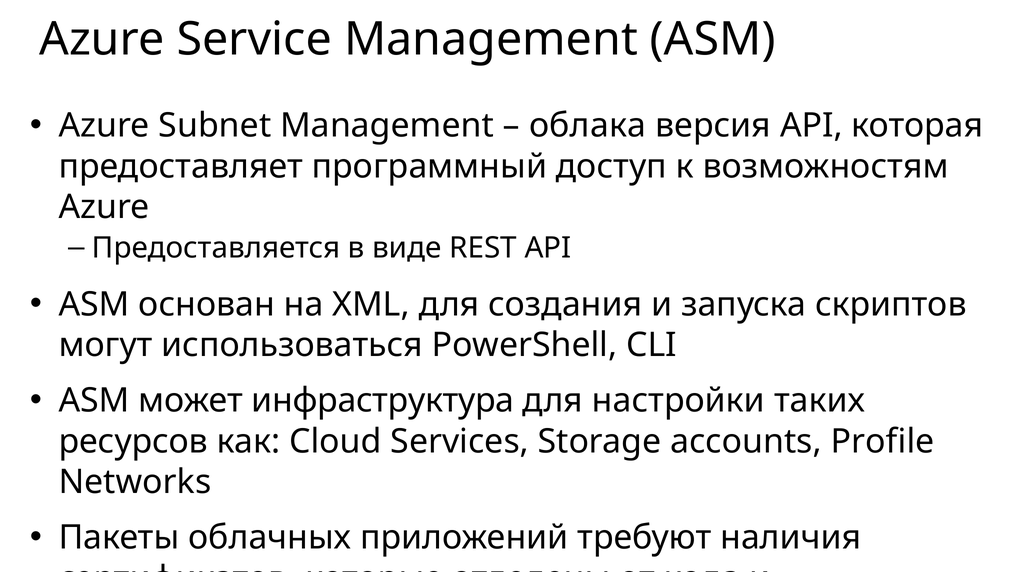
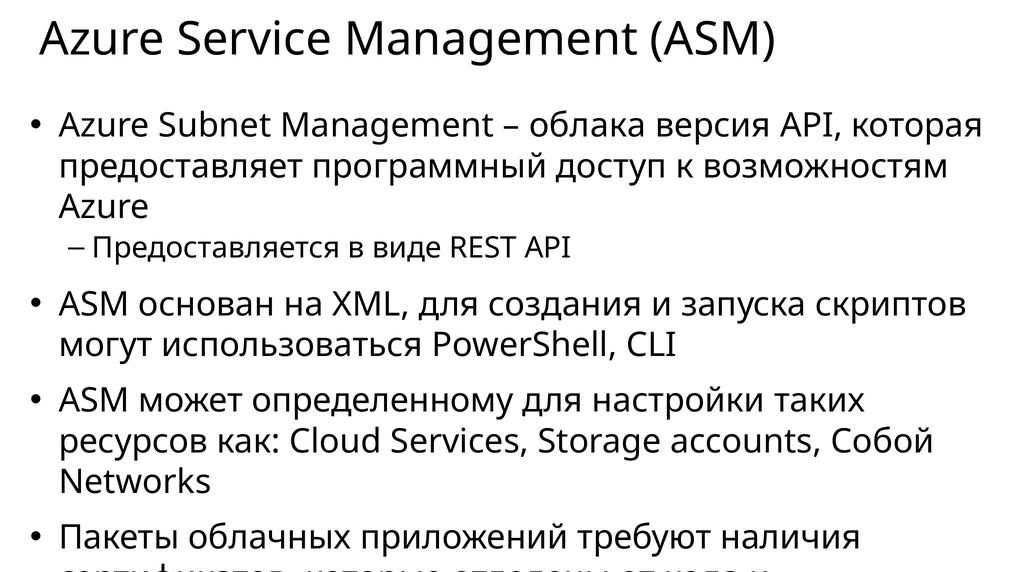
инфраструктура: инфраструктура -> определенному (383, 401)
Profile: Profile -> Собой (883, 441)
